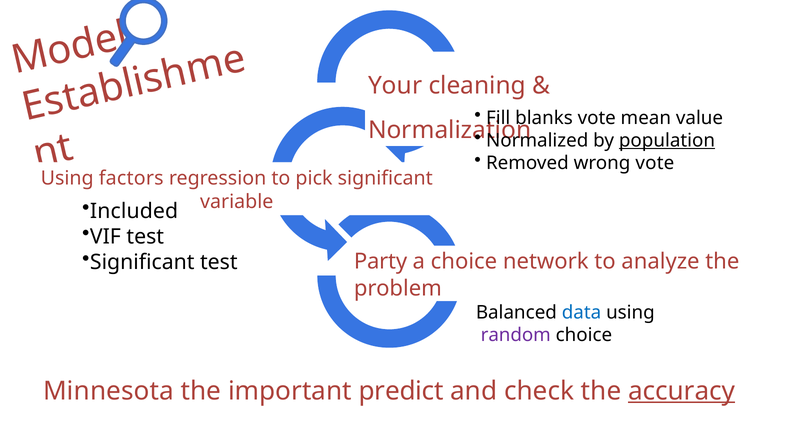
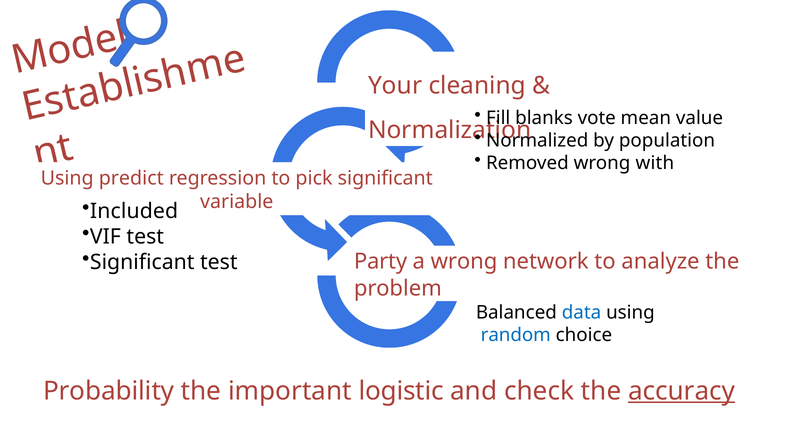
population underline: present -> none (667, 140)
wrong vote: vote -> with (655, 163)
factors: factors -> predict (131, 178)
a choice: choice -> wrong (464, 261)
random colour: purple -> blue (516, 335)
Minnesota: Minnesota -> Probability (109, 391)
predict: predict -> logistic (401, 391)
